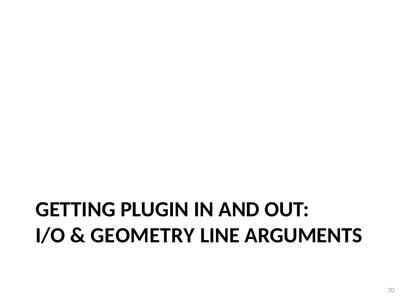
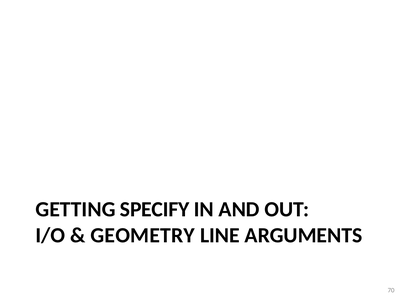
PLUGIN: PLUGIN -> SPECIFY (155, 209)
